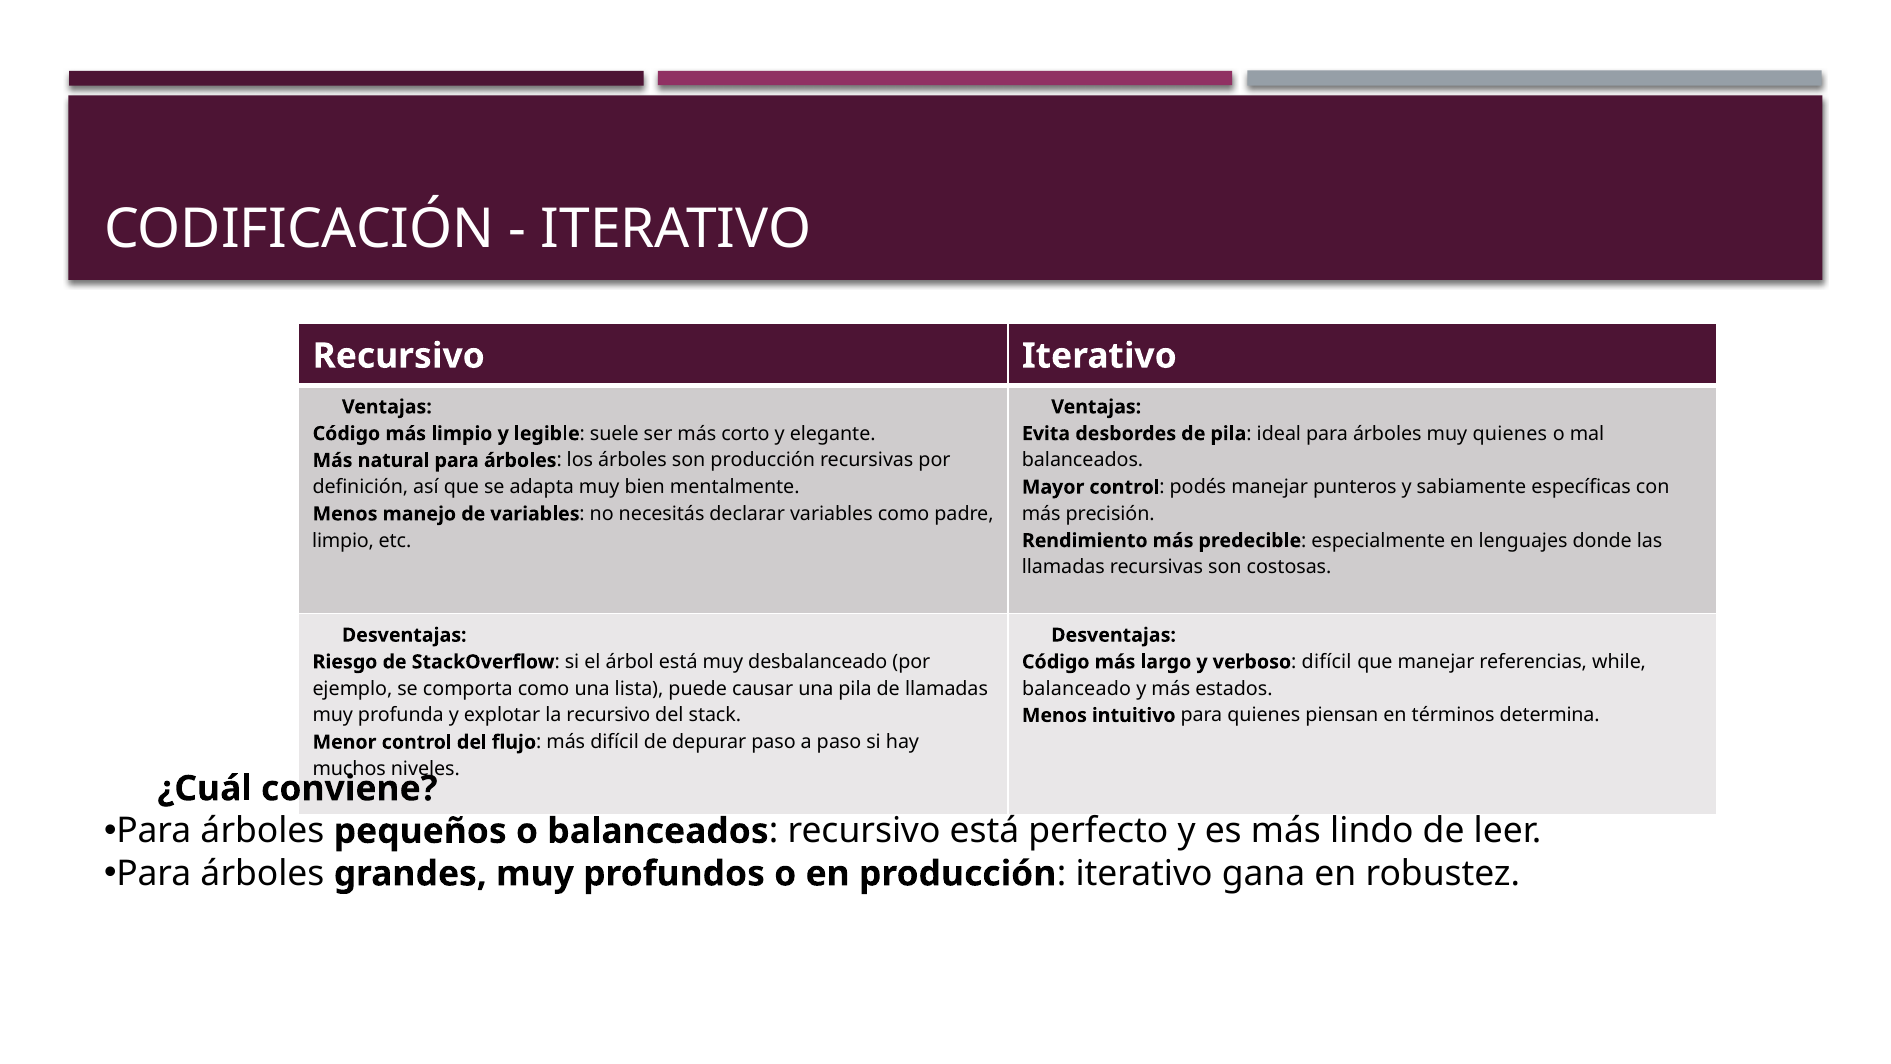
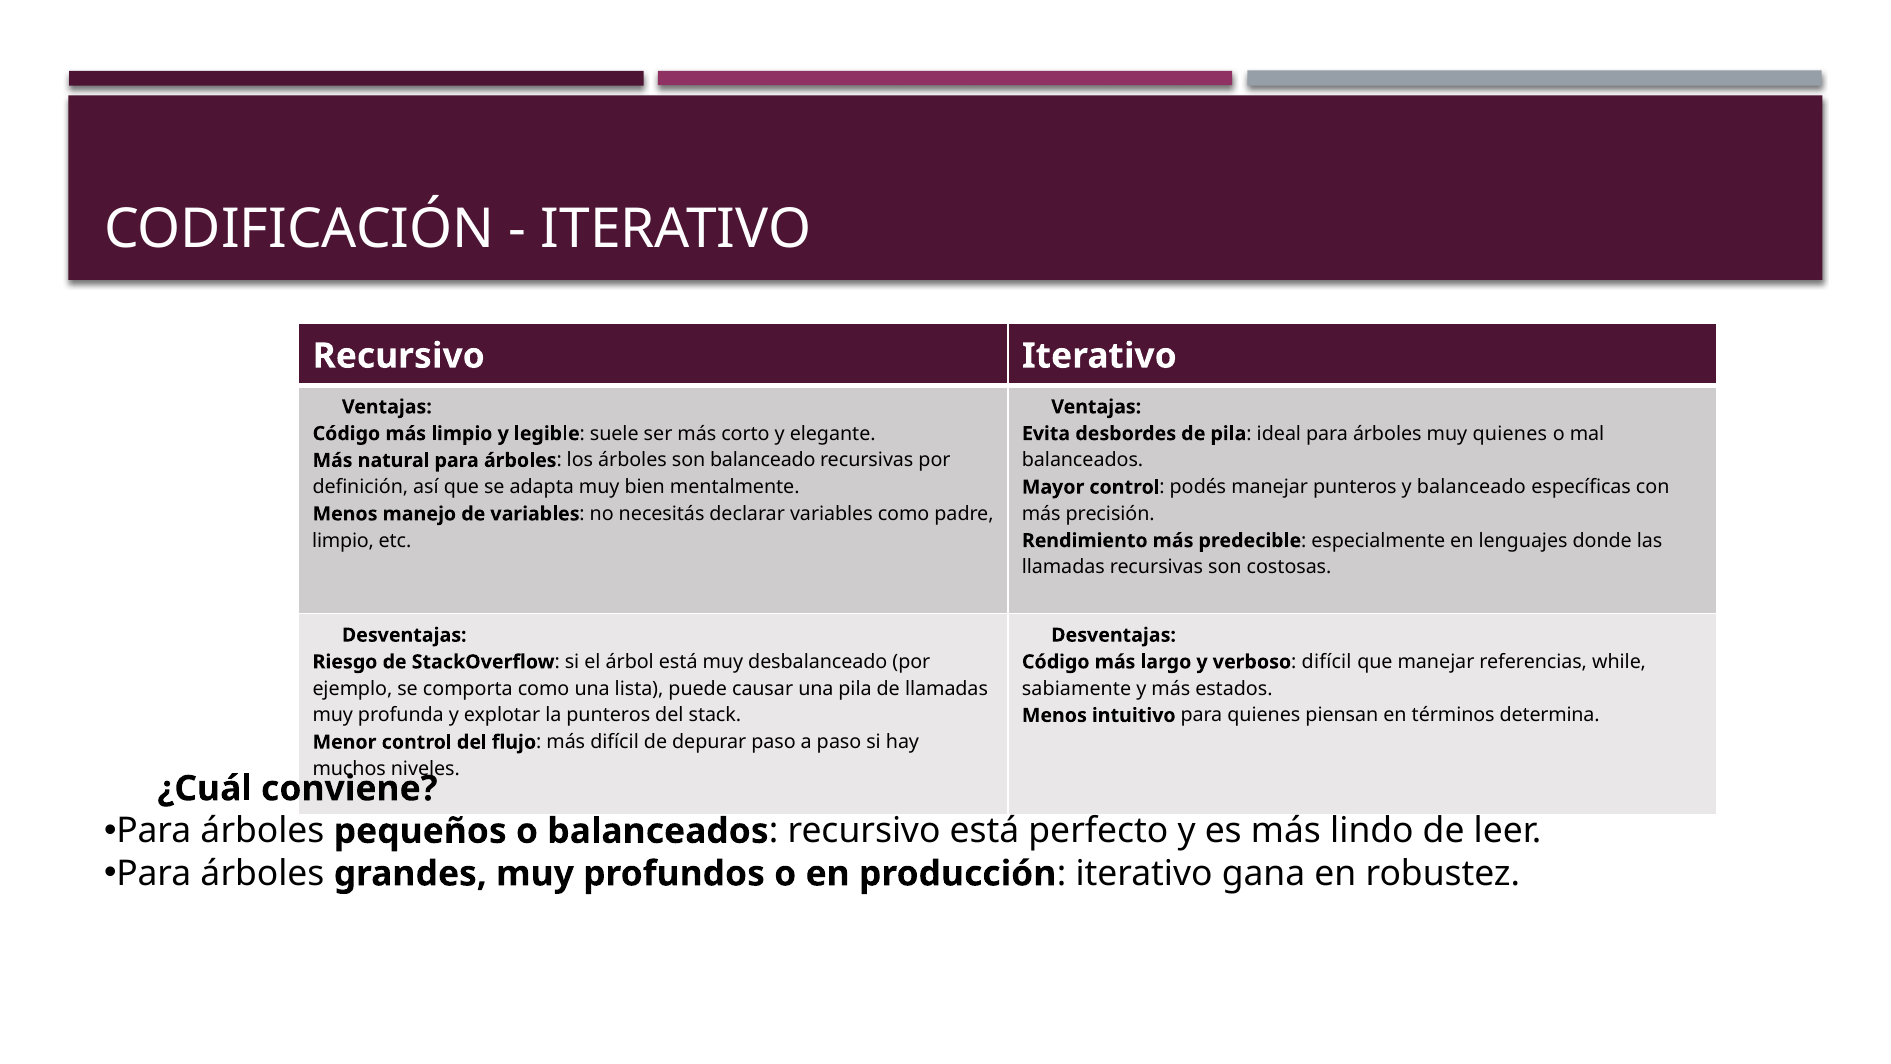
son producción: producción -> balanceado (763, 460)
y sabiamente: sabiamente -> balanceado (1471, 487)
balanceado: balanceado -> sabiamente (1077, 688)
la recursivo: recursivo -> punteros (608, 715)
